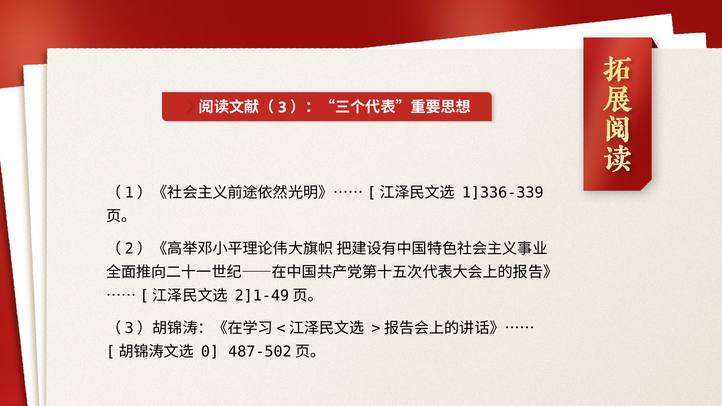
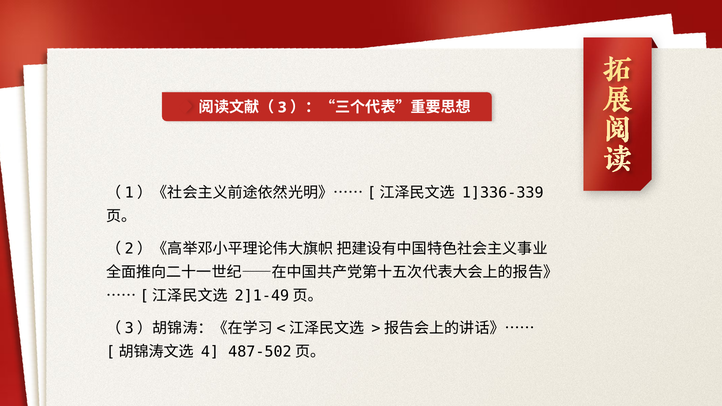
0: 0 -> 4 (210, 352)
